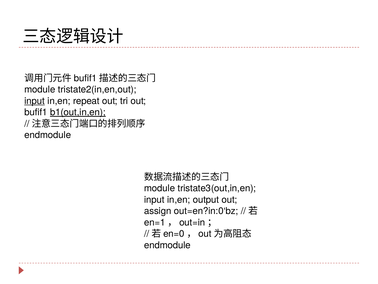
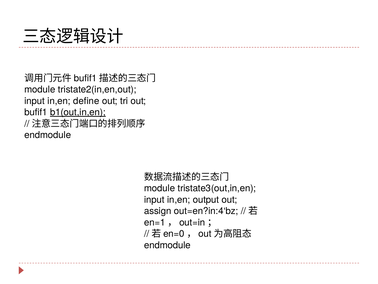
input underline: present -> none (35, 101)
repeat: repeat -> define (86, 101)
out=en?in:0‘bz: out=en?in:0‘bz -> out=en?in:4‘bz (206, 211)
